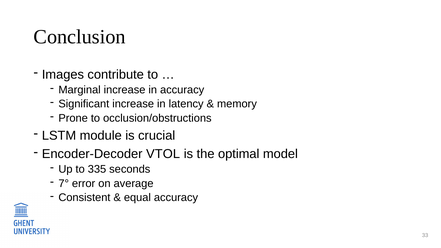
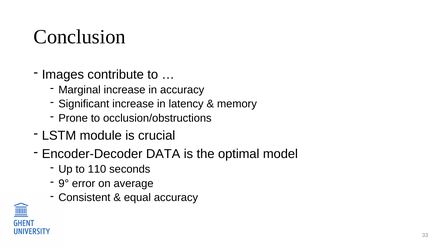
VTOL: VTOL -> DATA (163, 154)
335: 335 -> 110 (97, 169)
7°: 7° -> 9° (64, 184)
